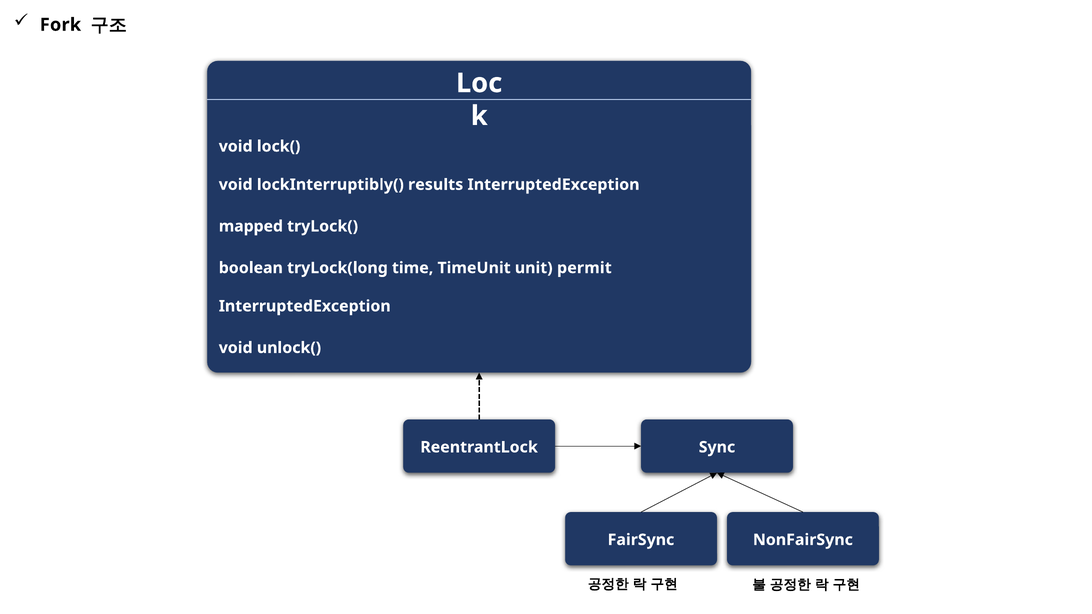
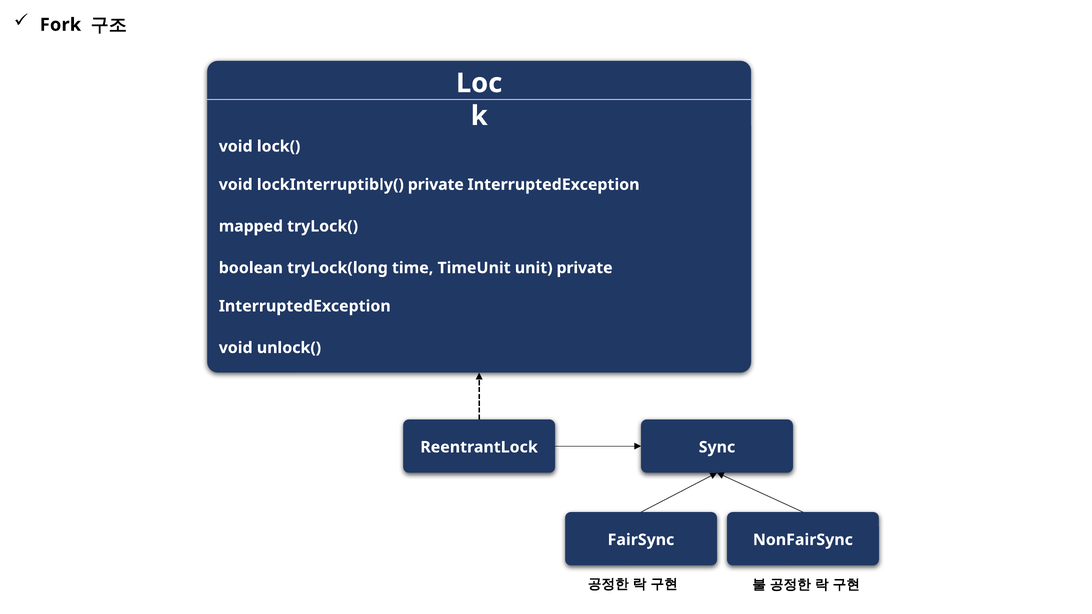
lockInterruptibly( results: results -> private (436, 185)
unit permit: permit -> private (585, 268)
